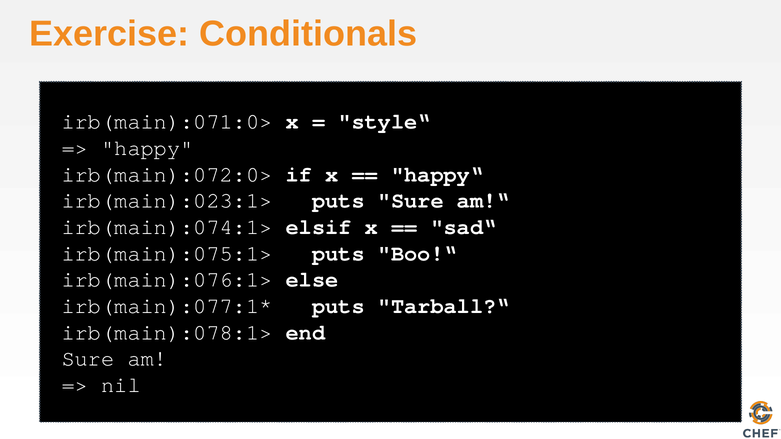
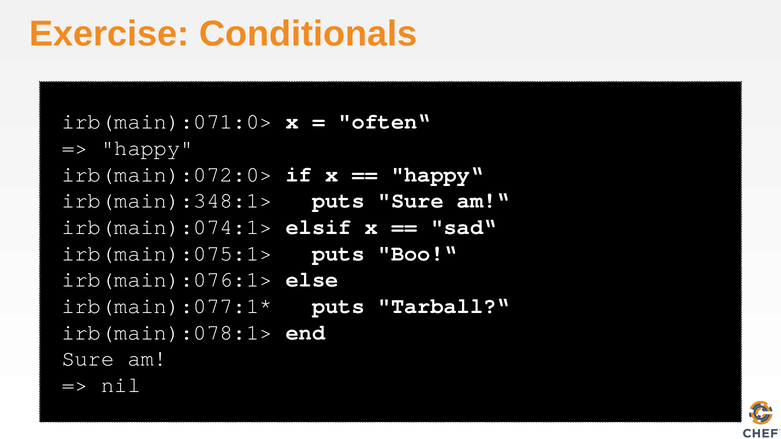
style“: style“ -> often“ (384, 122)
irb(main):023:1>: irb(main):023:1> -> irb(main):348:1> (167, 201)
